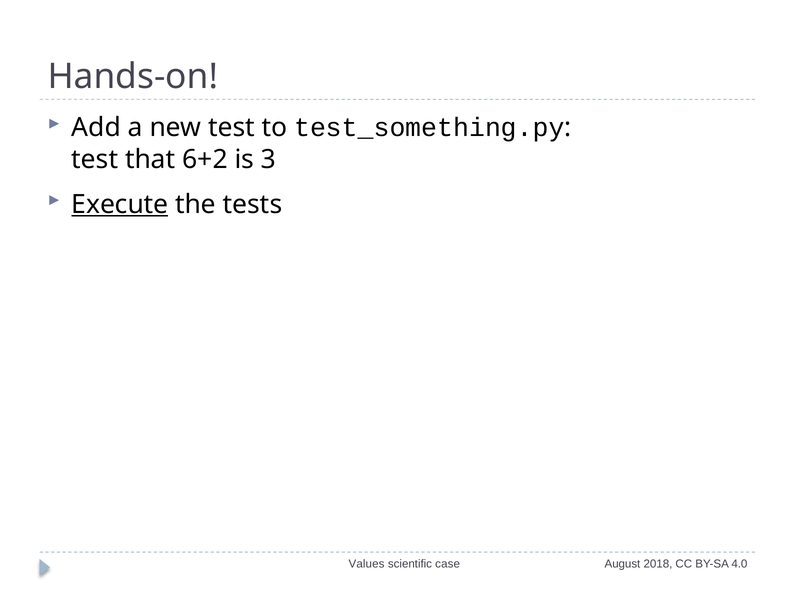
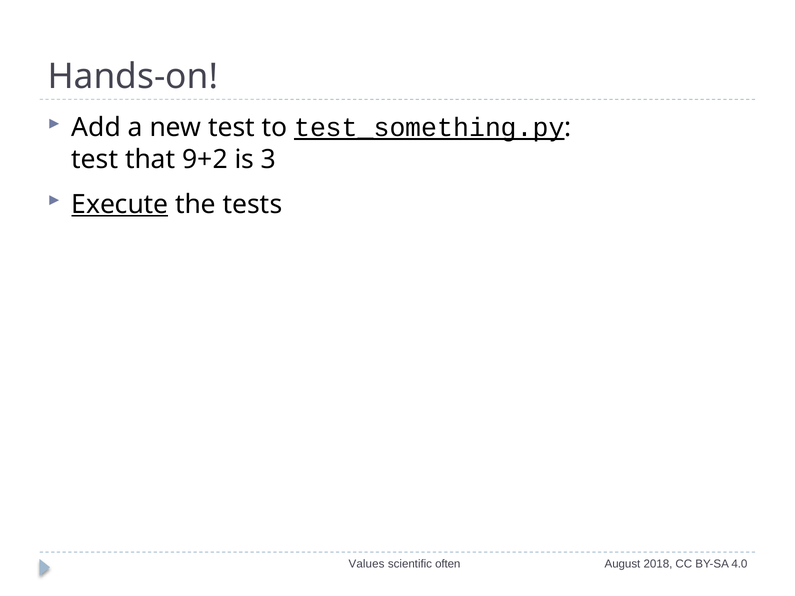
test_something.py underline: none -> present (429, 128)
6+2: 6+2 -> 9+2 (205, 159)
case: case -> often (448, 564)
